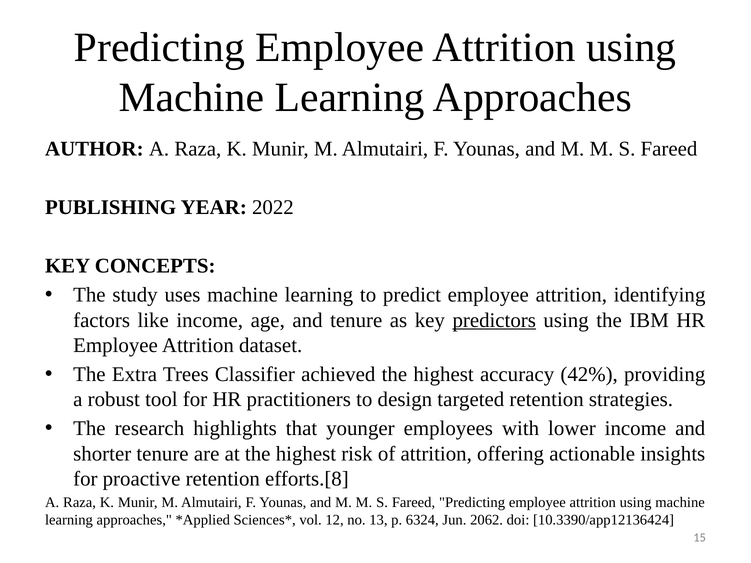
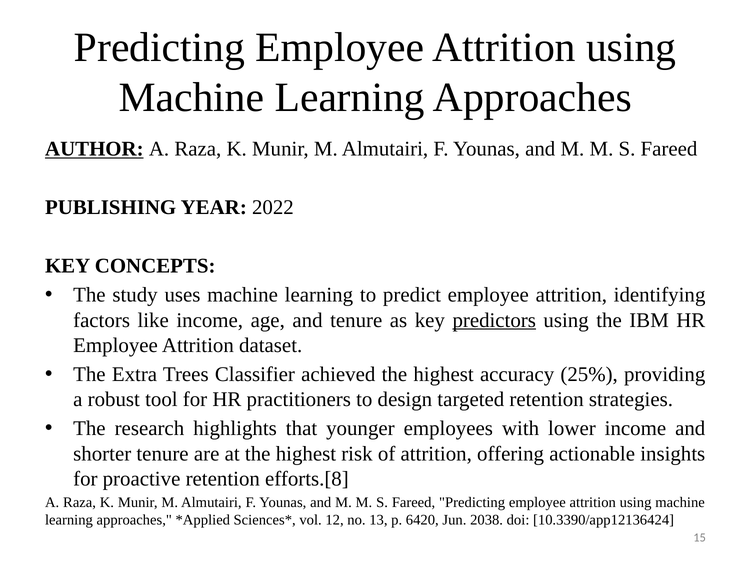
AUTHOR underline: none -> present (94, 149)
42%: 42% -> 25% (589, 375)
6324: 6324 -> 6420 (422, 520)
2062: 2062 -> 2038 (487, 520)
